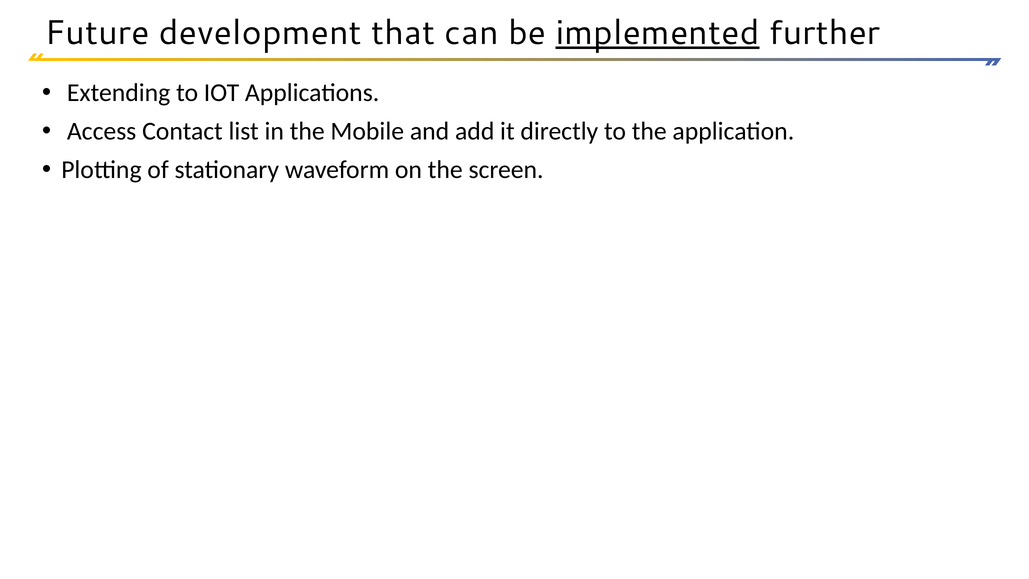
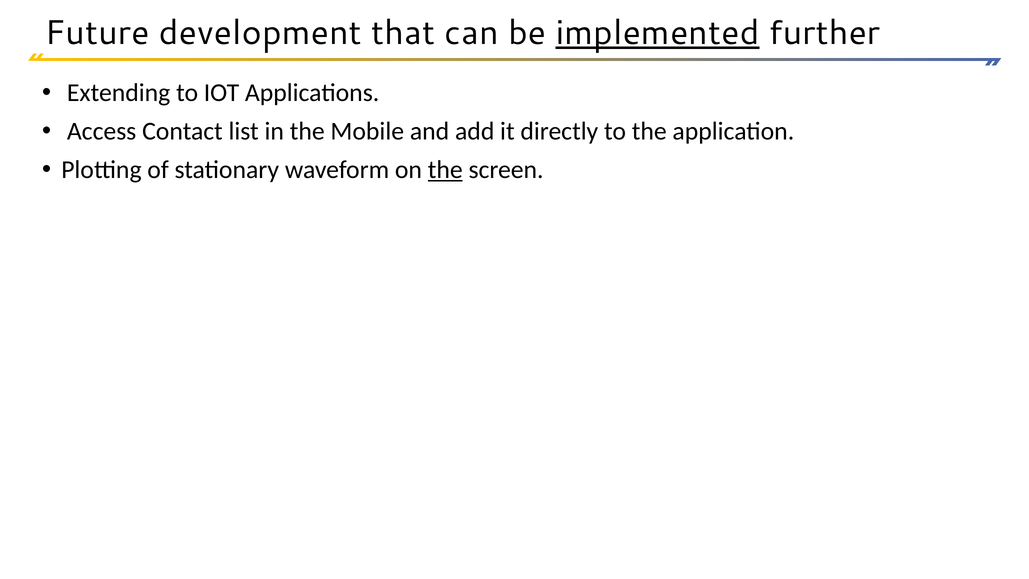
the underline: none -> present (445, 170)
